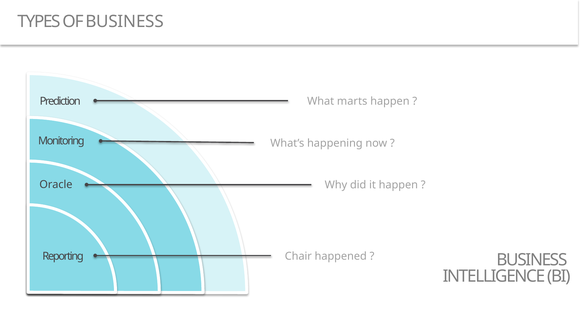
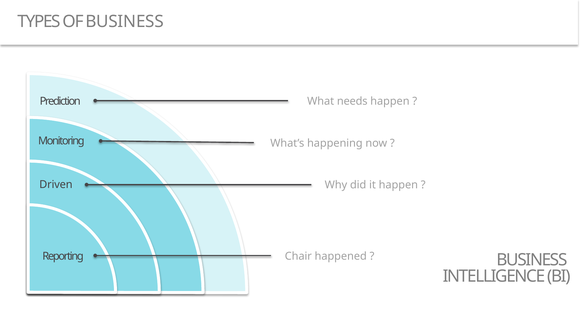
marts: marts -> needs (352, 101)
Oracle: Oracle -> Driven (56, 184)
